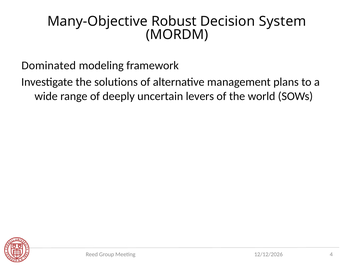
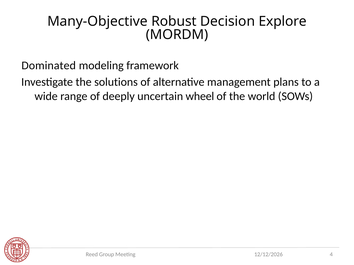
System: System -> Explore (283, 21)
levers: levers -> wheel (200, 96)
